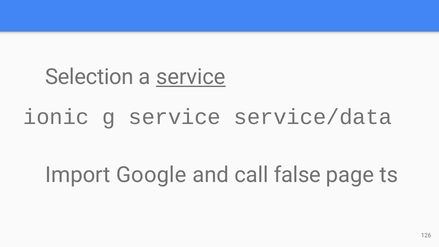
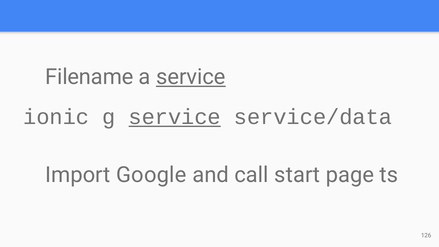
Selection: Selection -> Filename (89, 77)
service underline: none -> present (175, 117)
false: false -> start (297, 175)
